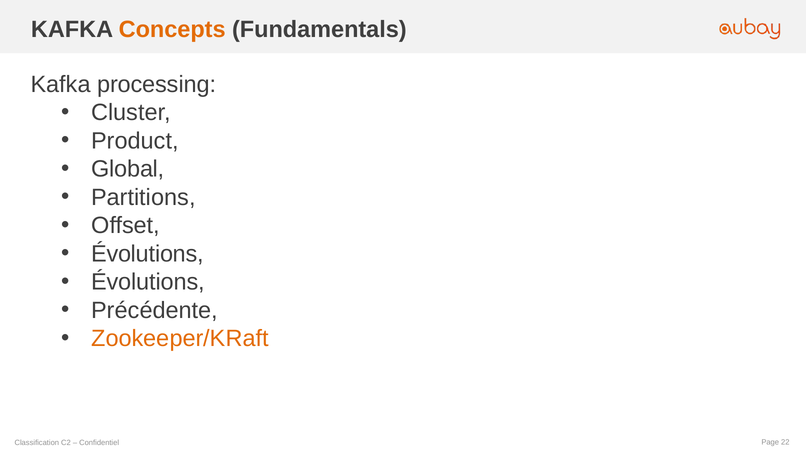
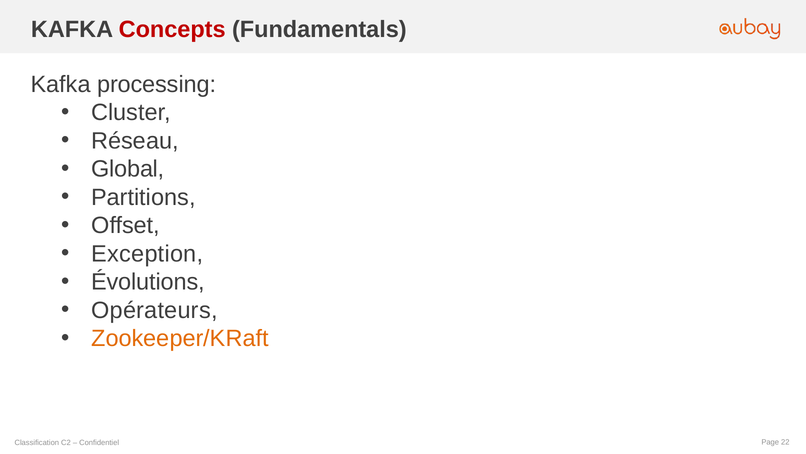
Concepts colour: orange -> red (172, 30)
Product: Product -> Réseau (135, 141)
Évolutions: Évolutions -> Exception (147, 254)
Précédente: Précédente -> Opérateurs (154, 310)
